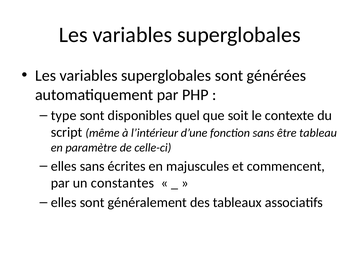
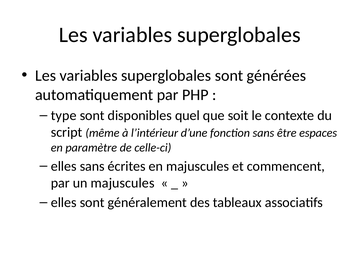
tableau: tableau -> espaces (318, 133)
un constantes: constantes -> majuscules (123, 183)
